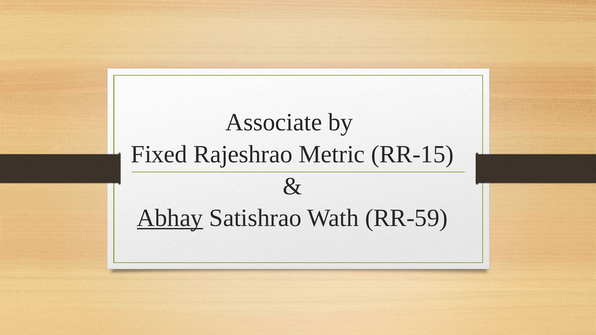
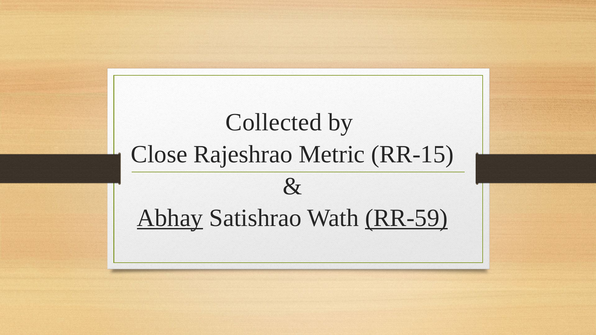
Associate: Associate -> Collected (274, 123)
Fixed: Fixed -> Close (159, 154)
RR-59 underline: none -> present (406, 218)
